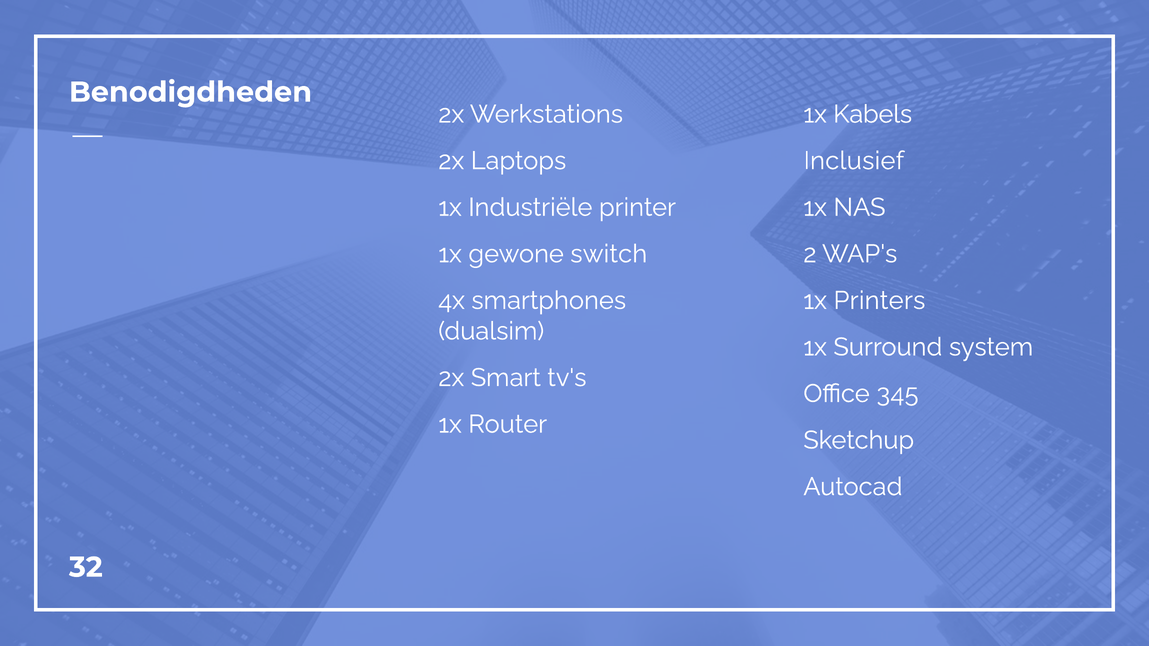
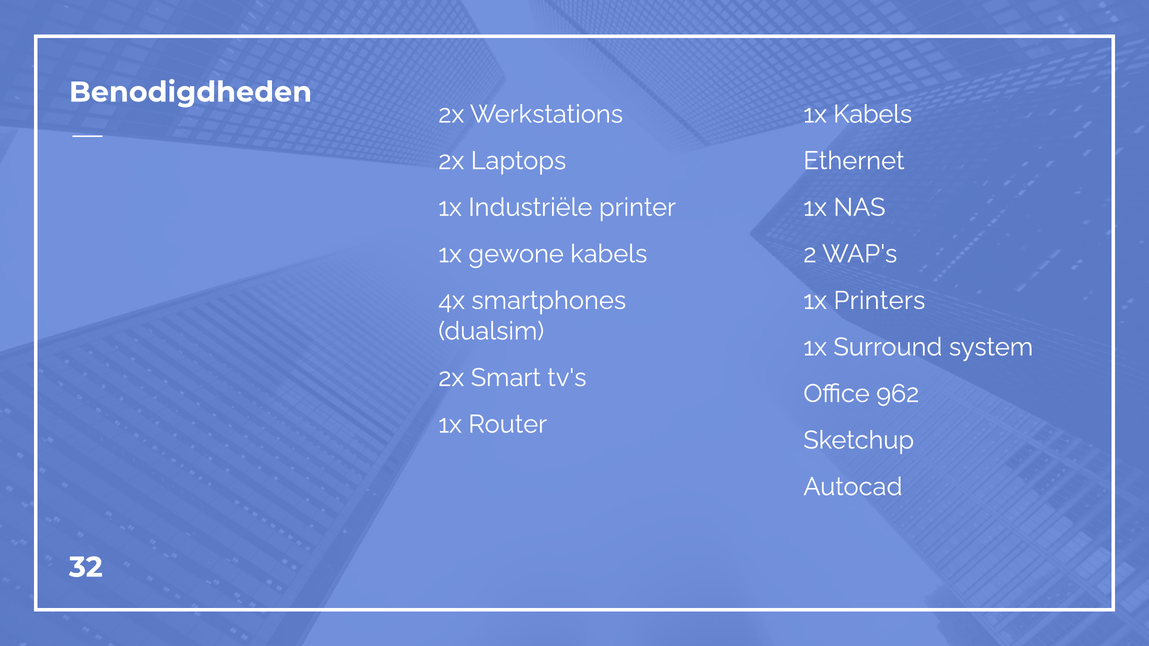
Inclusief: Inclusief -> Ethernet (854, 161)
gewone switch: switch -> kabels (609, 254)
345: 345 -> 962 (898, 394)
